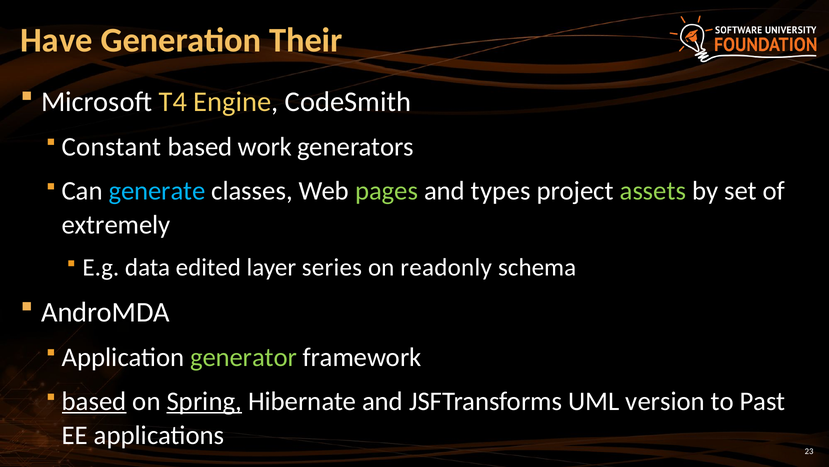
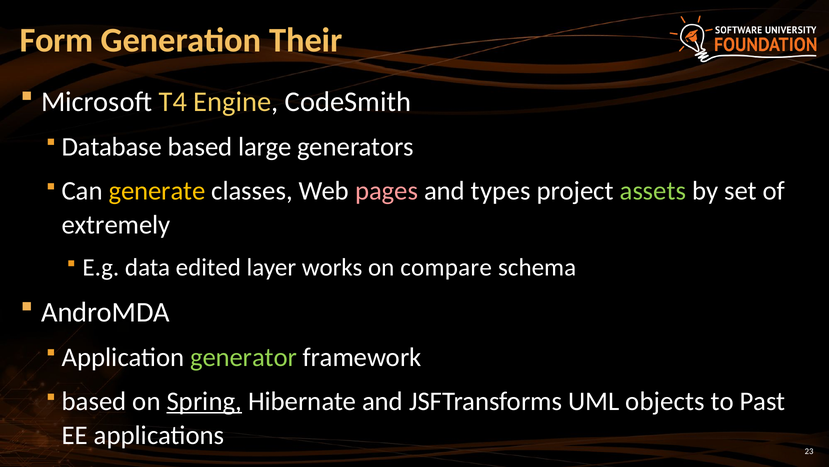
Have: Have -> Form (57, 40)
Constant: Constant -> Database (112, 147)
work: work -> large (265, 147)
generate colour: light blue -> yellow (157, 191)
pages colour: light green -> pink (387, 191)
series: series -> works (332, 267)
readonly: readonly -> compare (446, 267)
based underline: present -> none (94, 401)
version: version -> objects (665, 401)
